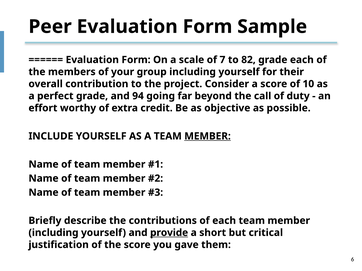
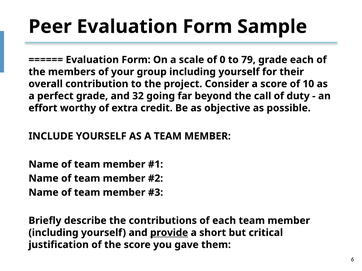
7: 7 -> 0 (222, 60)
82: 82 -> 79 (248, 60)
94: 94 -> 32 (138, 96)
MEMBER underline: present -> none (208, 136)
